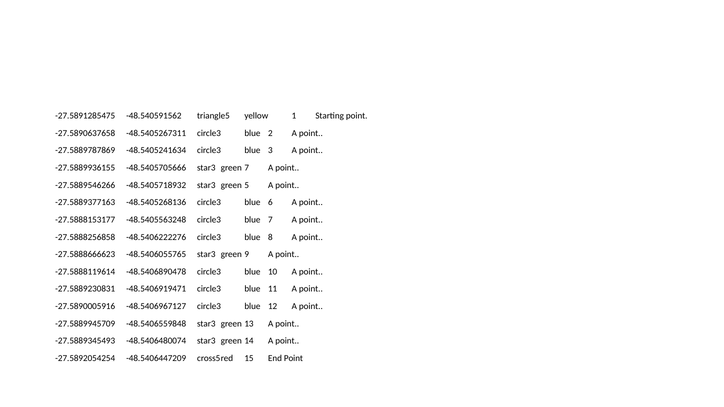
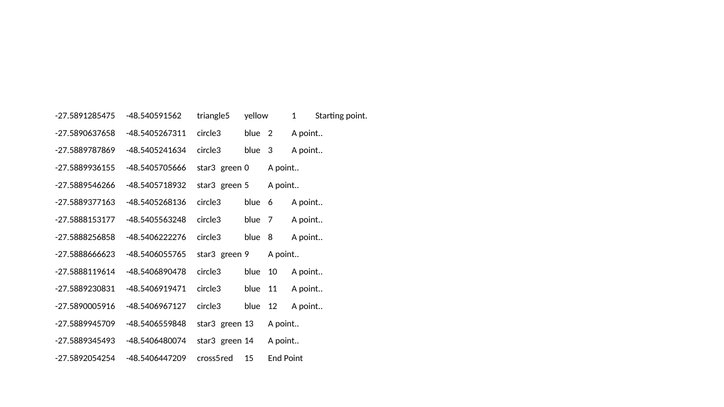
green 7: 7 -> 0 (247, 168)
